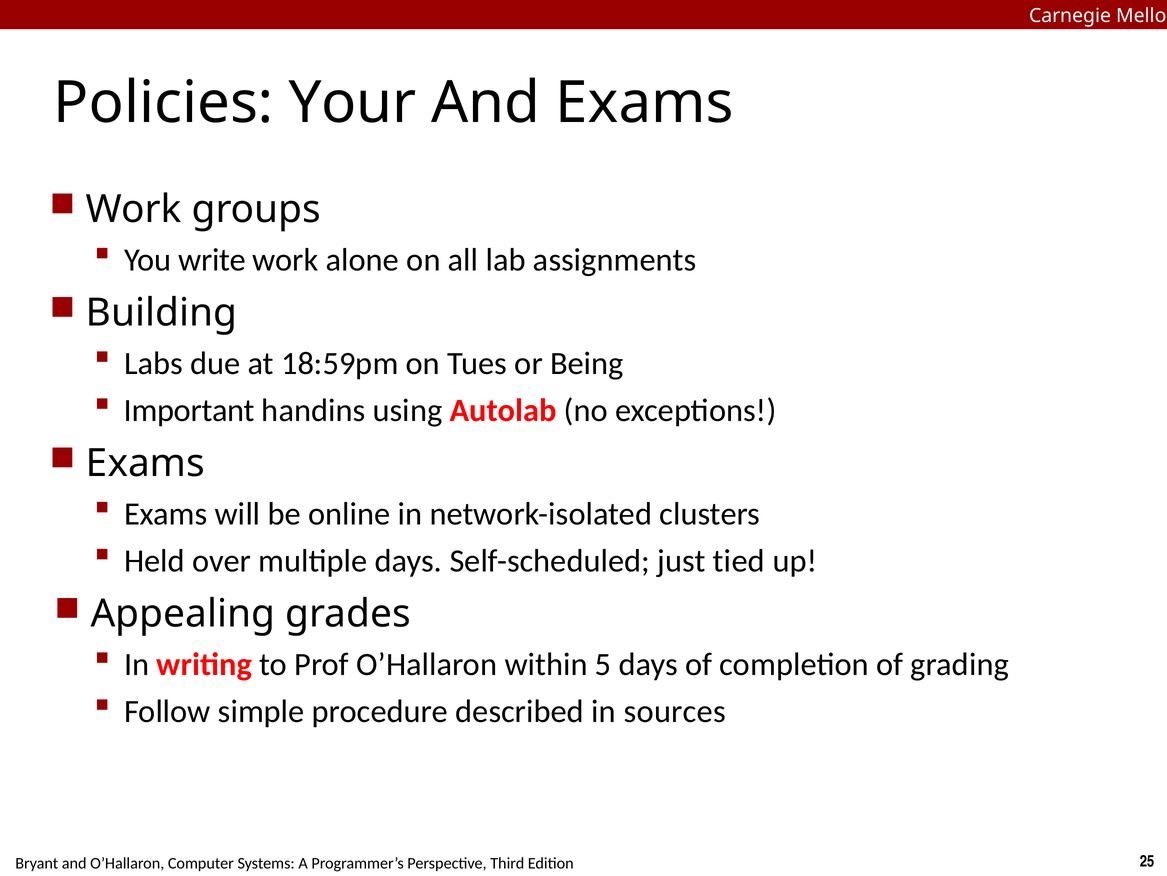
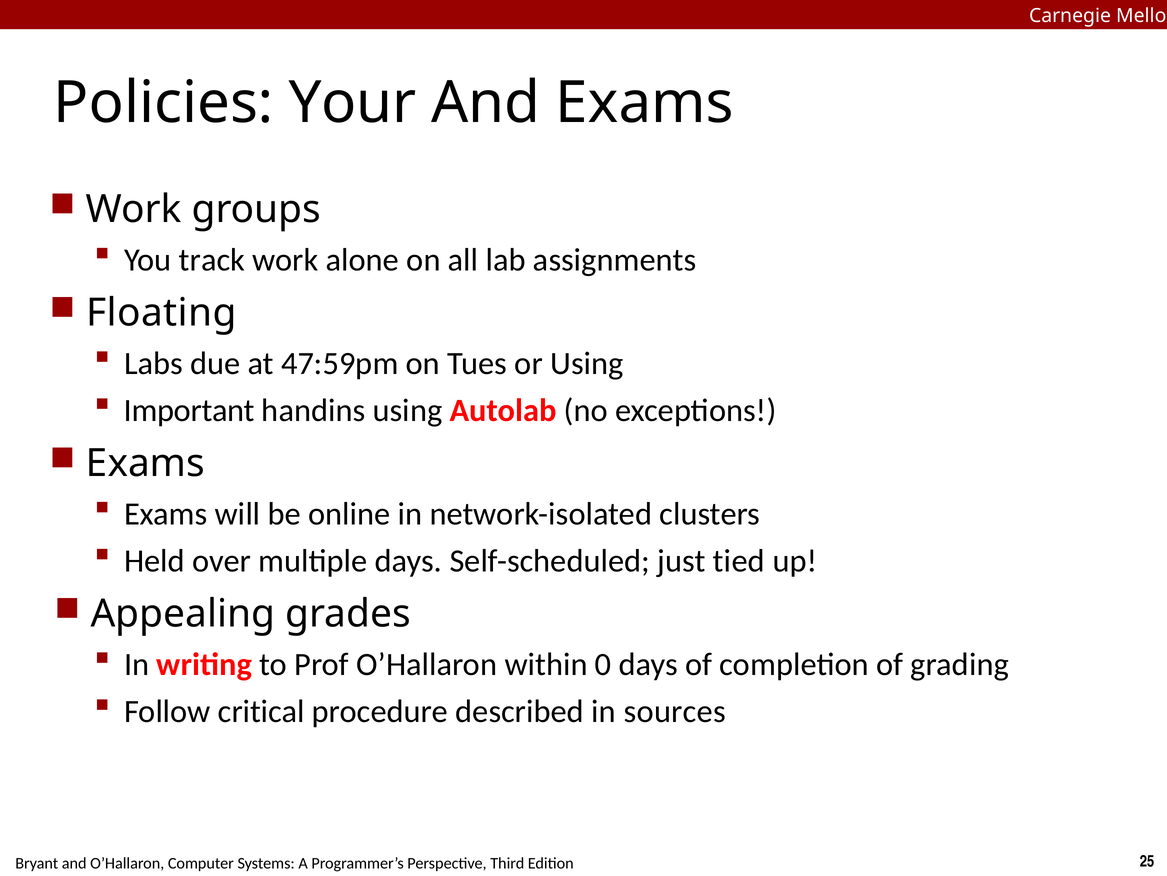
write: write -> track (212, 260)
Building: Building -> Floating (161, 313)
18:59pm: 18:59pm -> 47:59pm (340, 363)
or Being: Being -> Using (587, 363)
5: 5 -> 0 (603, 664)
simple: simple -> critical (261, 711)
